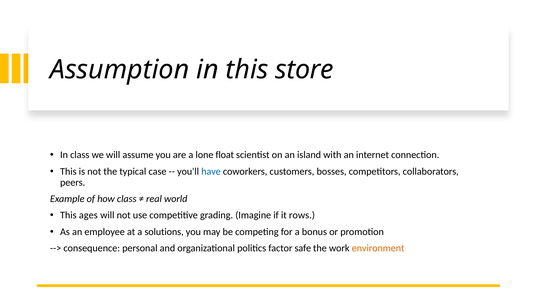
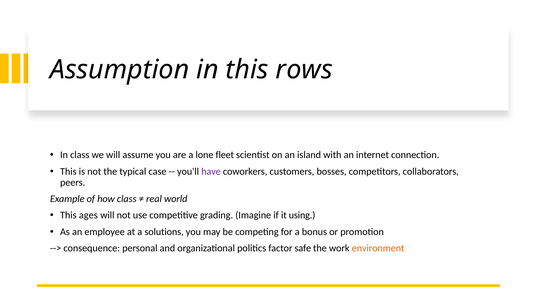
store: store -> rows (304, 70)
float: float -> fleet (225, 155)
have colour: blue -> purple (211, 172)
rows: rows -> using (302, 215)
